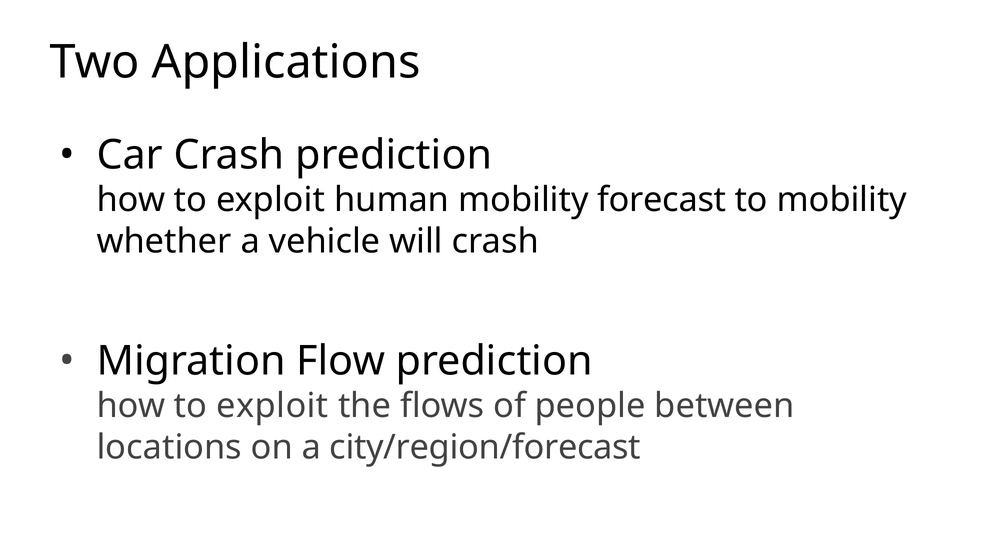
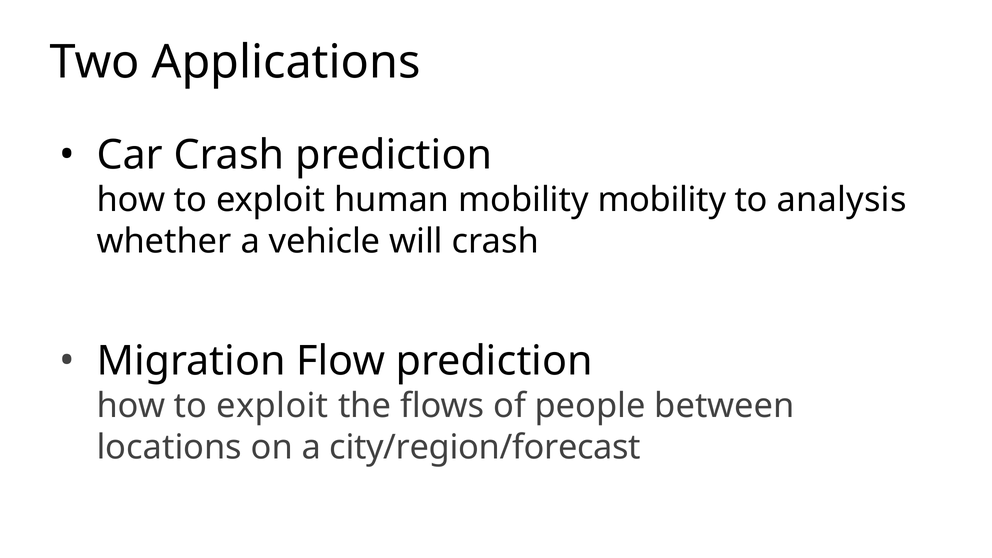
mobility forecast: forecast -> mobility (662, 200)
to mobility: mobility -> analysis (842, 200)
